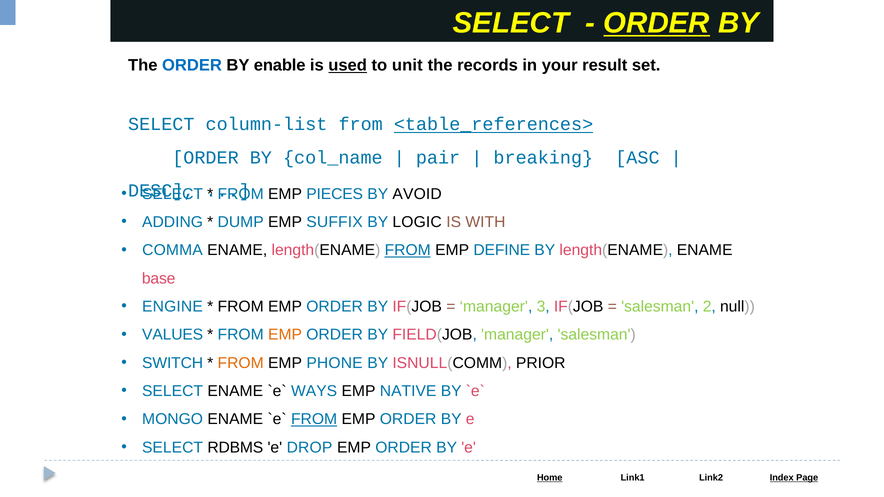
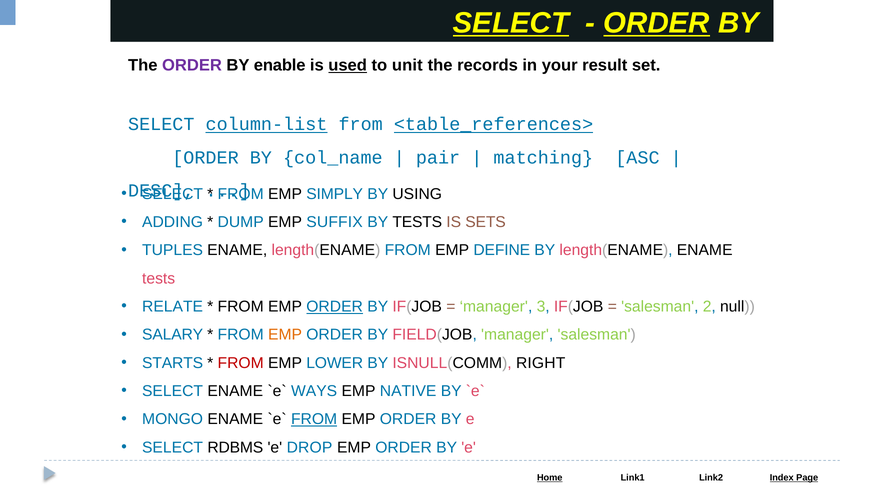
SELECT underline: none -> present (511, 23)
ORDER colour: blue -> purple (192, 65)
column-list underline: none -> present (266, 124)
breaking: breaking -> matching (543, 158)
PIECES: PIECES -> SIMPLY (335, 194)
AVOID: AVOID -> USING (417, 194)
BY LOGIC: LOGIC -> TESTS (417, 222)
WITH: WITH -> SETS (486, 222)
COMMA: COMMA -> TUPLES (173, 250)
FROM underline: present -> none (408, 250)
base: base -> tests (159, 279)
ENGINE: ENGINE -> RELATE (173, 307)
ORDER underline: none -> present (335, 307)
VALUES: VALUES -> SALARY (173, 335)
SWITCH: SWITCH -> STARTS (173, 363)
FROM colour: orange -> red (241, 363)
PHONE: PHONE -> LOWER (335, 363)
PRIOR: PRIOR -> RIGHT (541, 363)
